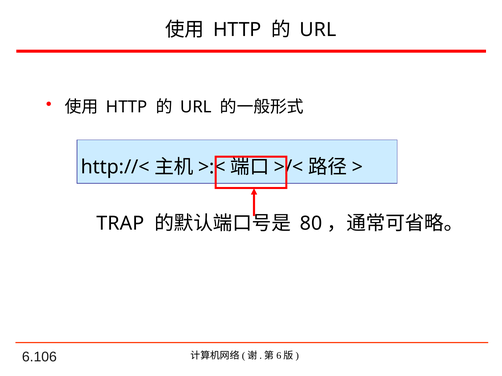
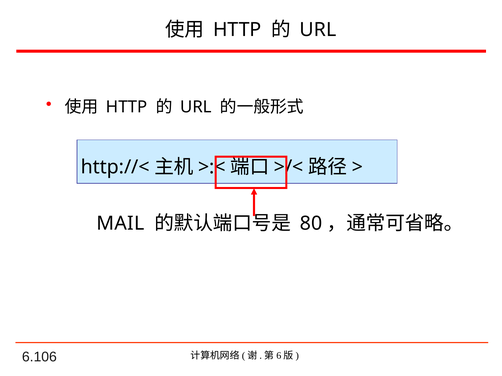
TRAP: TRAP -> MAIL (120, 224)
